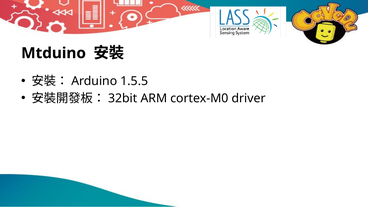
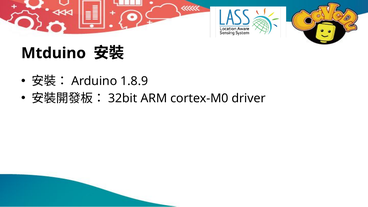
1.5.5: 1.5.5 -> 1.8.9 (134, 81)
